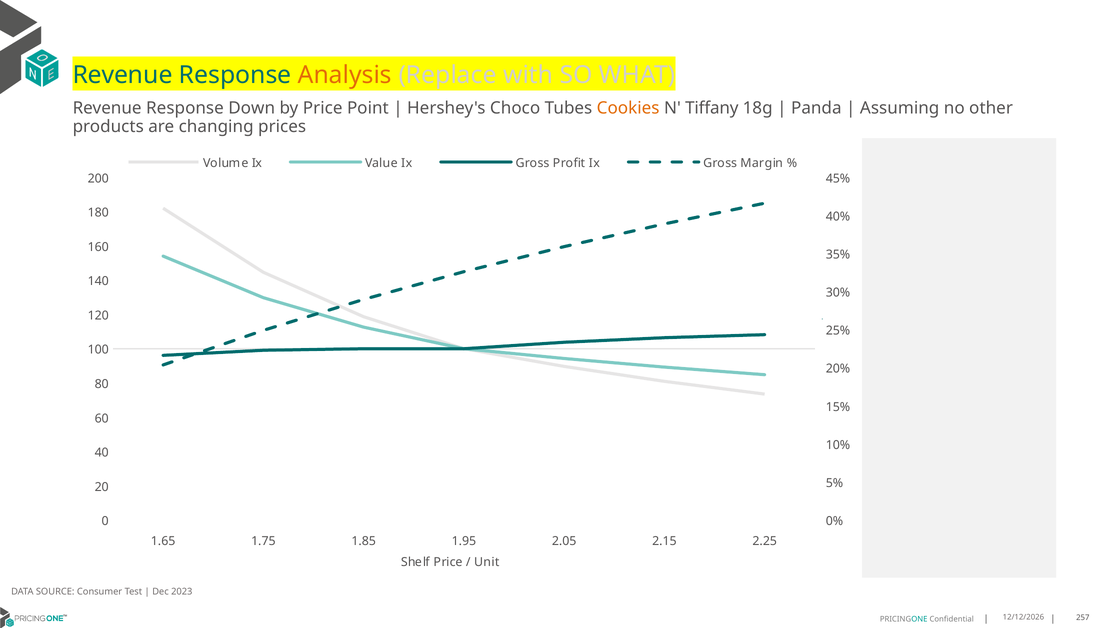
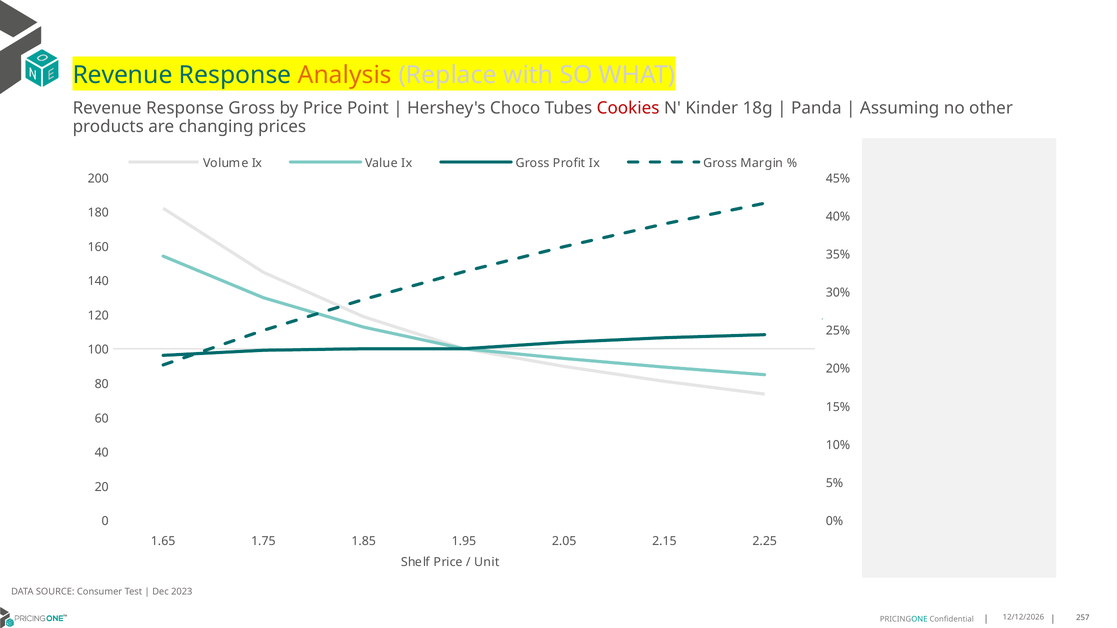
Response Down: Down -> Gross (252, 108)
Cookies colour: orange -> red (628, 108)
Tiffany: Tiffany -> Kinder (712, 108)
